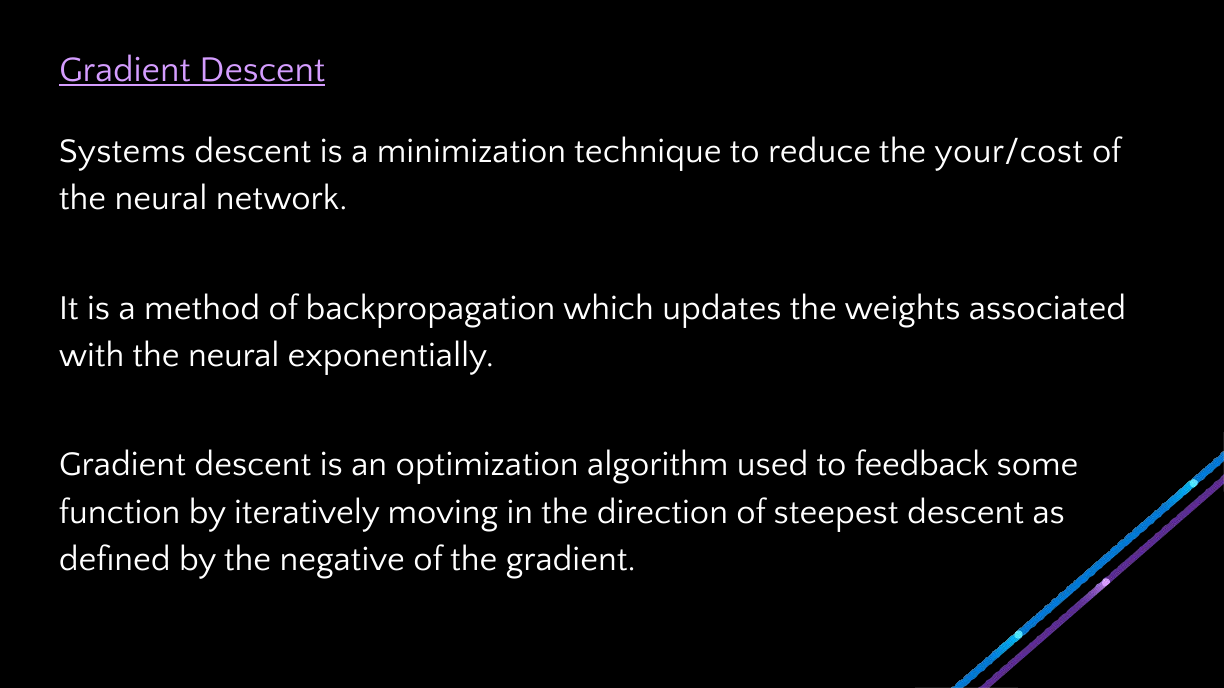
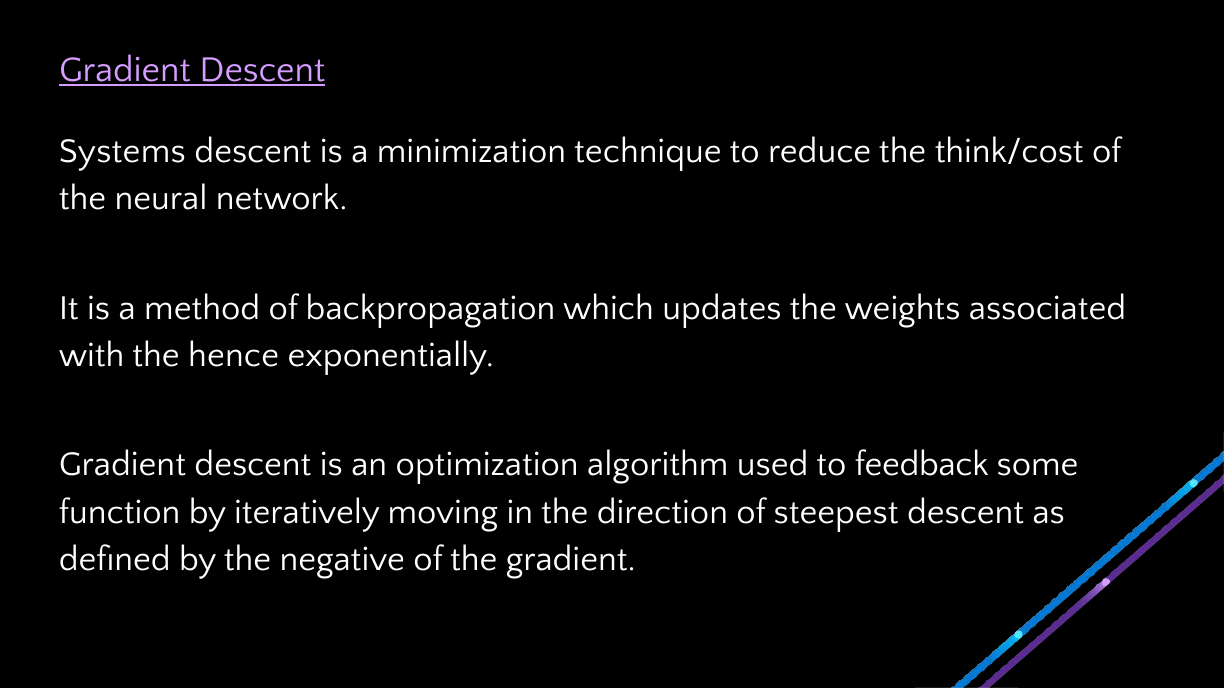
your/cost: your/cost -> think/cost (1009, 151)
with the neural: neural -> hence (234, 355)
